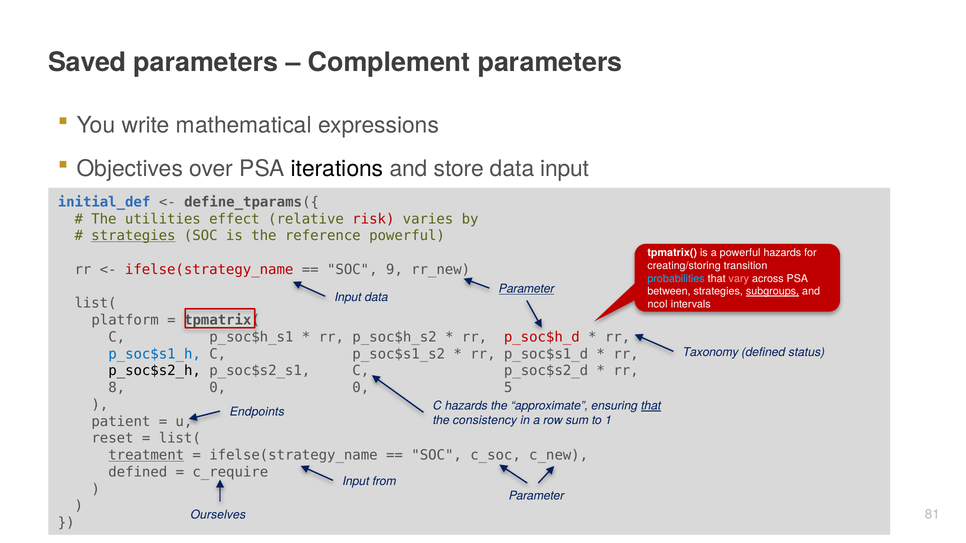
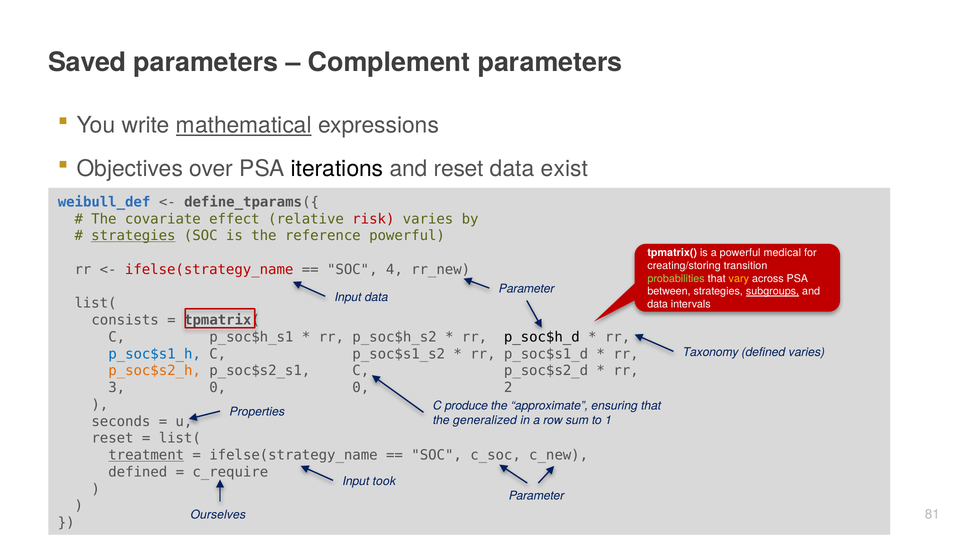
mathematical underline: none -> present (244, 125)
and store: store -> reset (459, 169)
data input: input -> exist (565, 169)
initial_def: initial_def -> weibull_def (104, 202)
utilities: utilities -> covariate (163, 219)
powerful hazards: hazards -> medical (782, 253)
9: 9 -> 4 (394, 270)
probabilities colour: light blue -> light green (676, 279)
vary colour: pink -> yellow (739, 279)
Parameter underline: present -> none (527, 289)
ncol: ncol -> data (658, 304)
platform: platform -> consists (125, 320)
p_soc$h_d colour: red -> black (542, 337)
defined status: status -> varies (807, 352)
p_soc$s2_h colour: black -> orange (155, 371)
8: 8 -> 3 (117, 388)
5: 5 -> 2 (508, 388)
C hazards: hazards -> produce (466, 406)
that underline: present -> none (651, 406)
Endpoints: Endpoints -> Properties (257, 412)
patient: patient -> seconds (121, 422)
consistency: consistency -> generalized (485, 421)
from: from -> took (384, 482)
